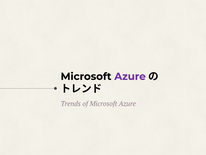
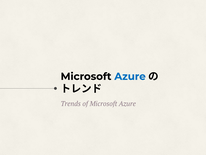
Azure colour: purple -> blue (130, 76)
